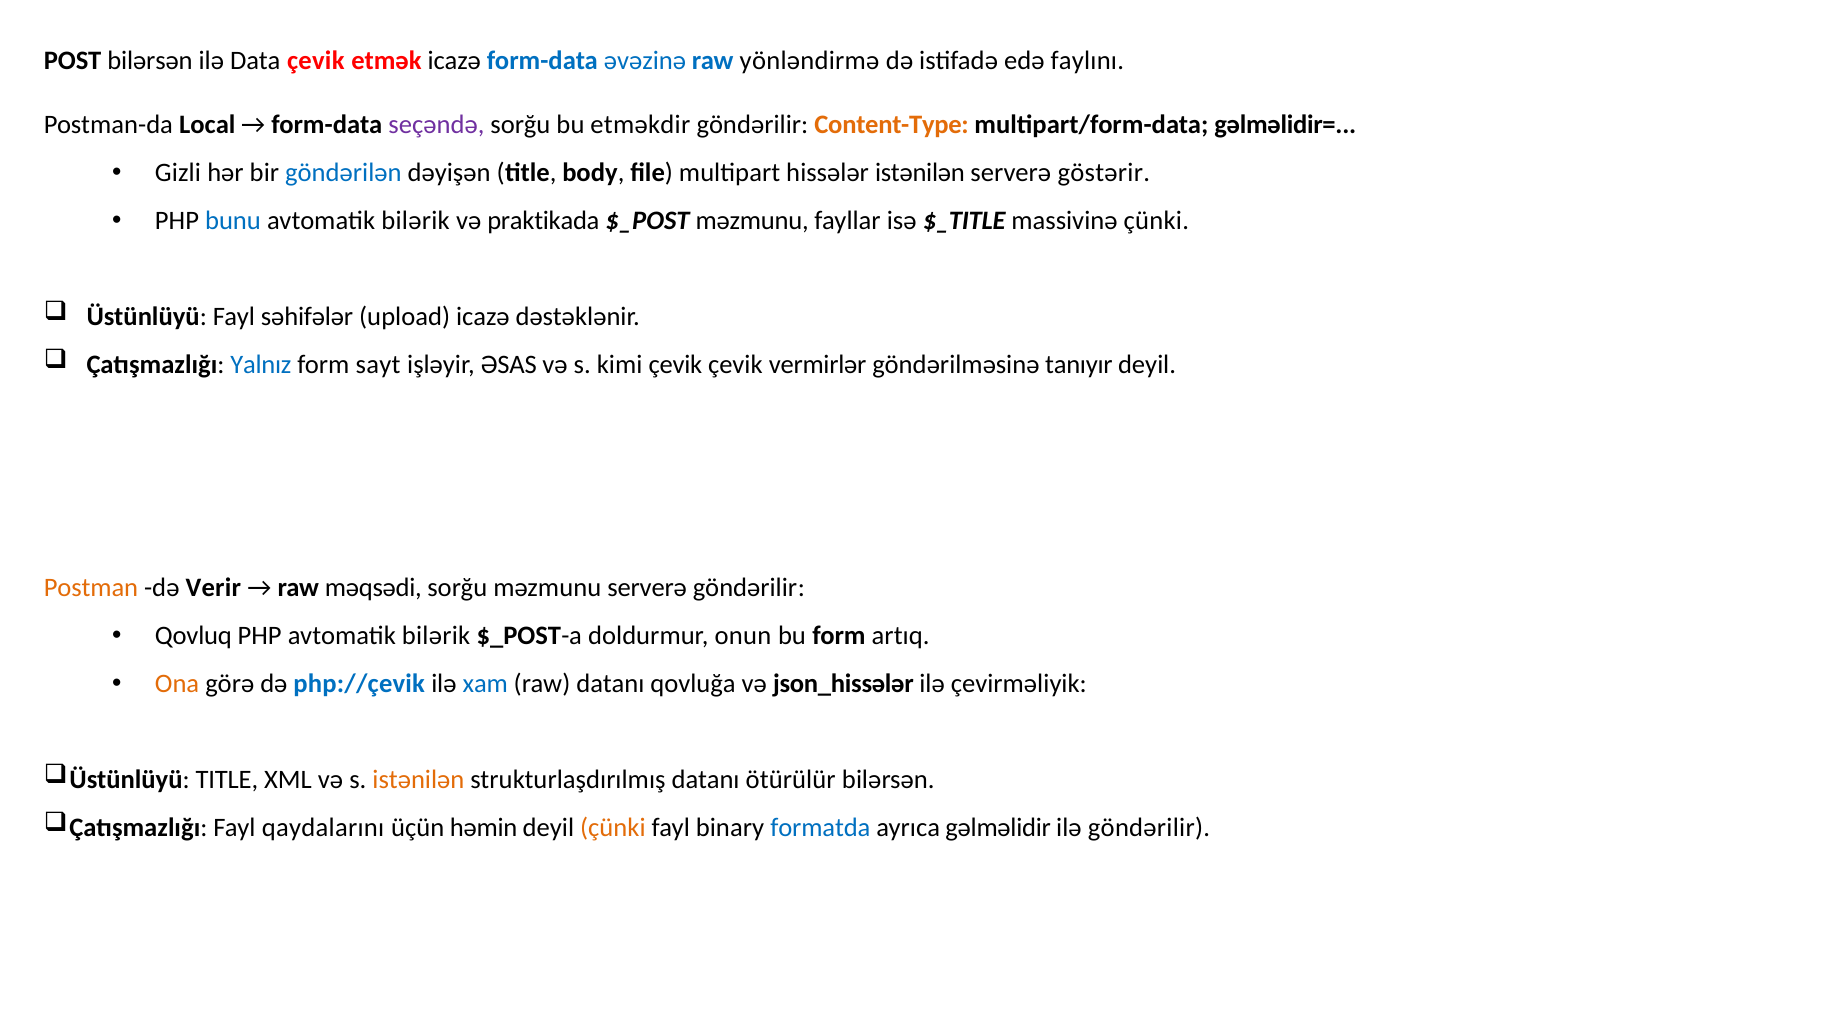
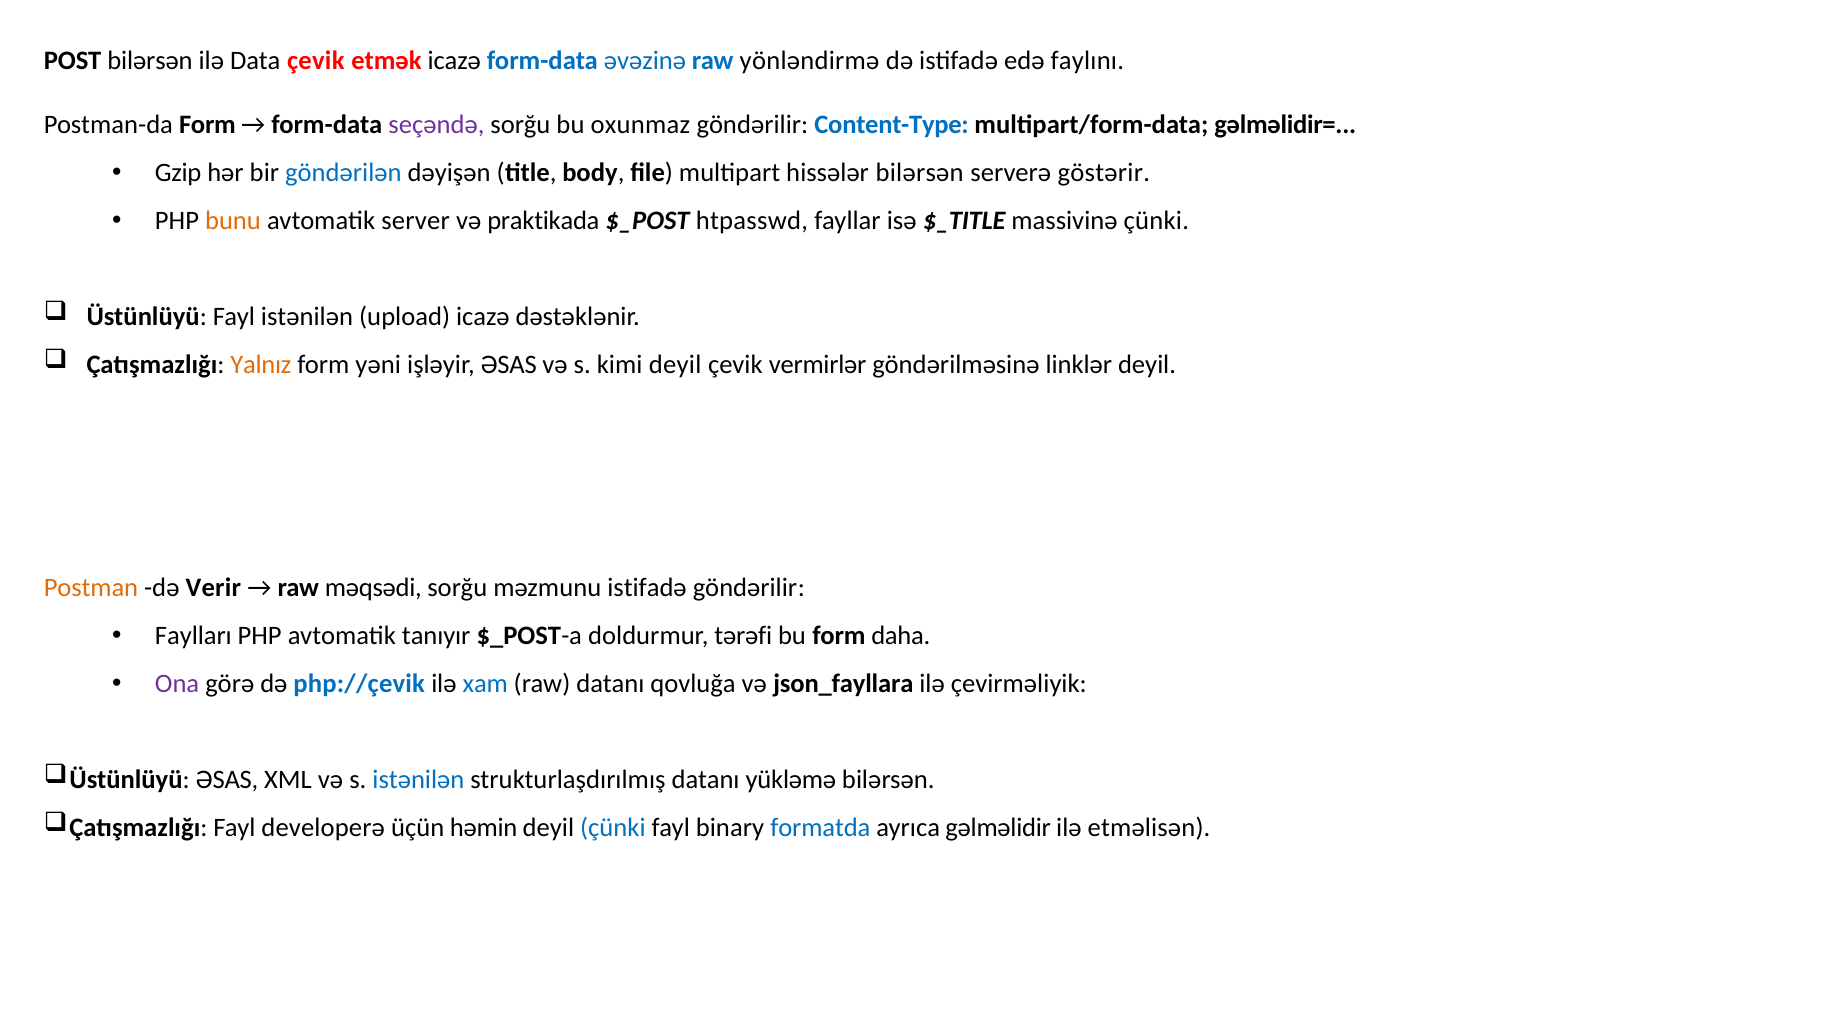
Postman-da Local: Local -> Form (207, 125)
etməkdir: etməkdir -> oxunmaz (640, 125)
Content-Type colour: orange -> blue (892, 125)
Gizli: Gizli -> Gzip (178, 173)
hissələr istənilən: istənilən -> bilərsən (920, 173)
bunu colour: blue -> orange (233, 221)
bilərik: bilərik -> server (416, 221)
$_POST məzmunu: məzmunu -> htpasswd (752, 221)
Fayl səhifələr: səhifələr -> istənilən (307, 317)
Yalnız colour: blue -> orange (261, 364)
sayt: sayt -> yəni (378, 364)
kimi çevik: çevik -> deyil (675, 364)
tanıyır: tanıyır -> linklər (1079, 364)
məzmunu serverə: serverə -> istifadə (647, 588)
Qovluq: Qovluq -> Faylları (193, 636)
PHP avtomatik bilərik: bilərik -> tanıyır (436, 636)
onun: onun -> tərəfi (743, 636)
artıq: artıq -> daha (901, 636)
Ona colour: orange -> purple (177, 684)
json_hissələr: json_hissələr -> json_fayllara (843, 684)
TITLE: TITLE -> ƏSAS (227, 779)
istənilən colour: orange -> blue (418, 779)
ötürülür: ötürülür -> yükləmə (791, 779)
qaydalarını: qaydalarını -> developerə (323, 827)
çünki colour: orange -> blue (613, 827)
ilə göndərilir: göndərilir -> etməlisən (1149, 827)
